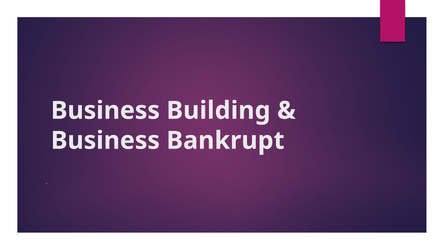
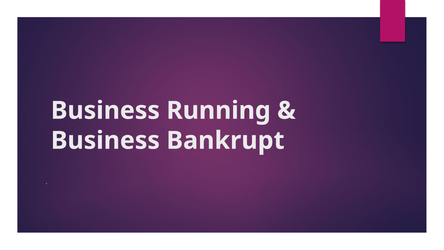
Building: Building -> Running (219, 110)
